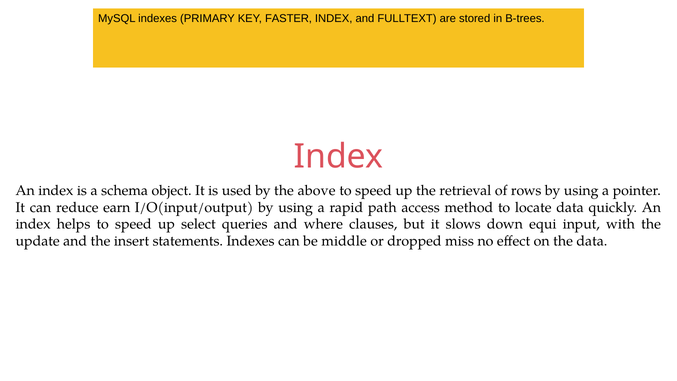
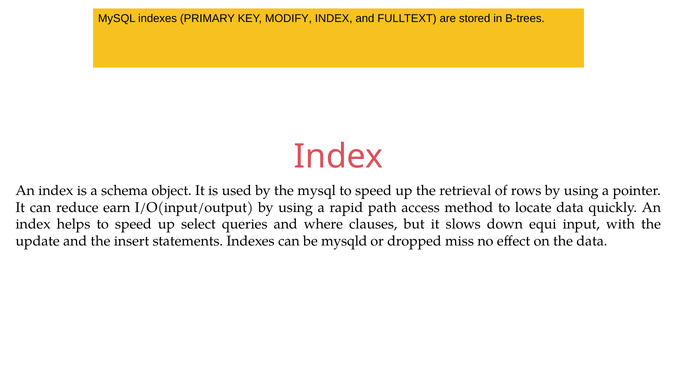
FASTER: FASTER -> MODIFY (288, 18)
the above: above -> mysql (317, 190)
middle: middle -> mysqld (344, 241)
